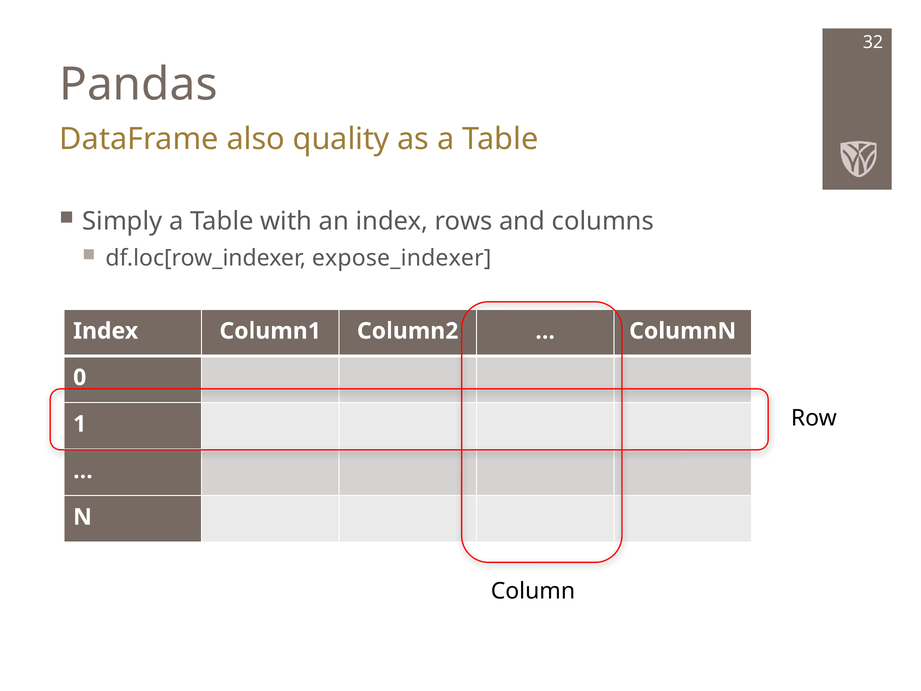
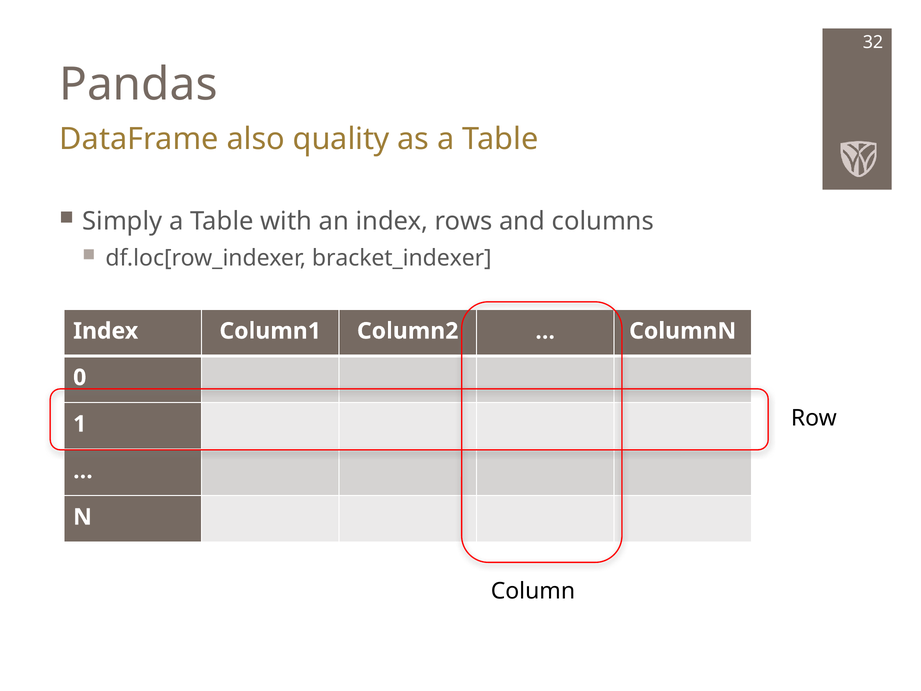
expose_indexer: expose_indexer -> bracket_indexer (402, 258)
